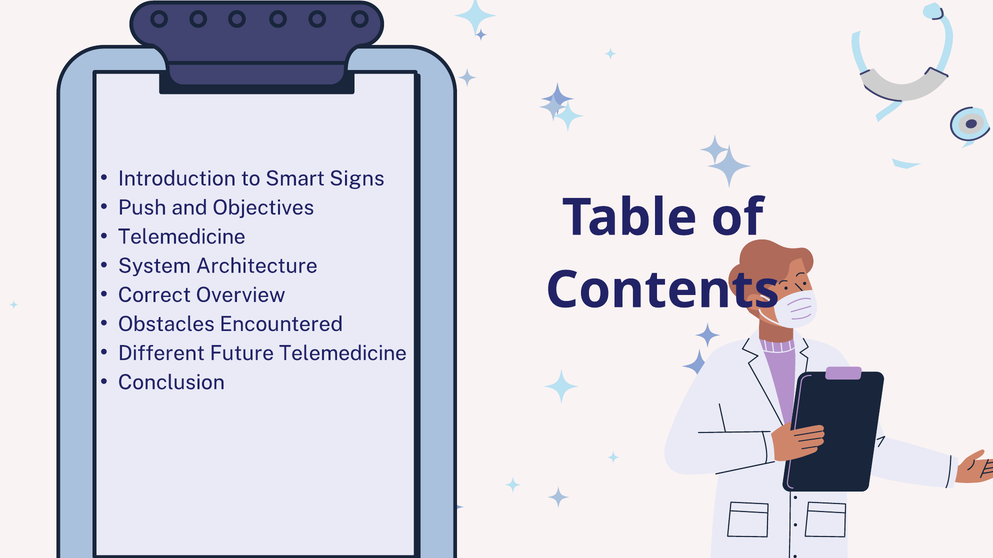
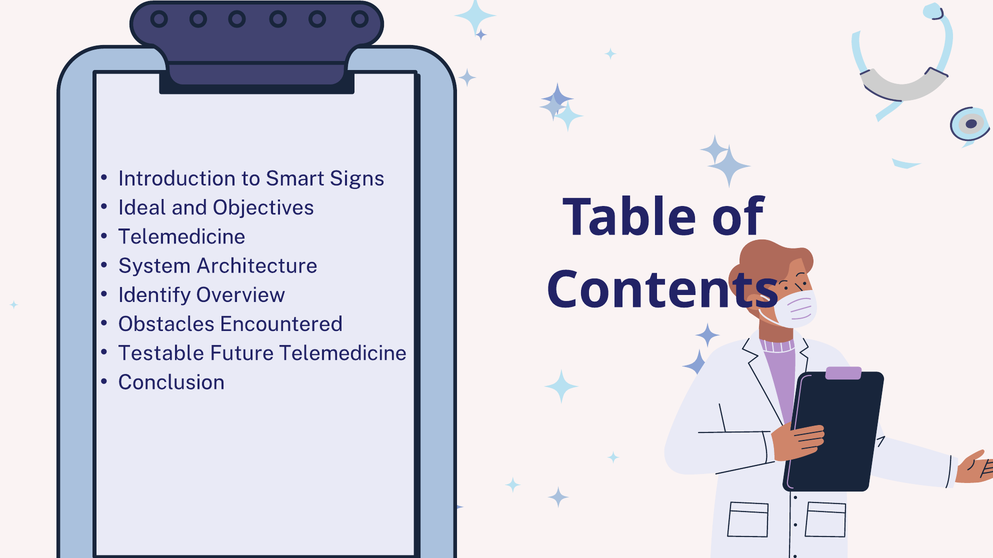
Push: Push -> Ideal (142, 208)
Correct: Correct -> Identify (155, 295)
Different: Different -> Testable (161, 354)
